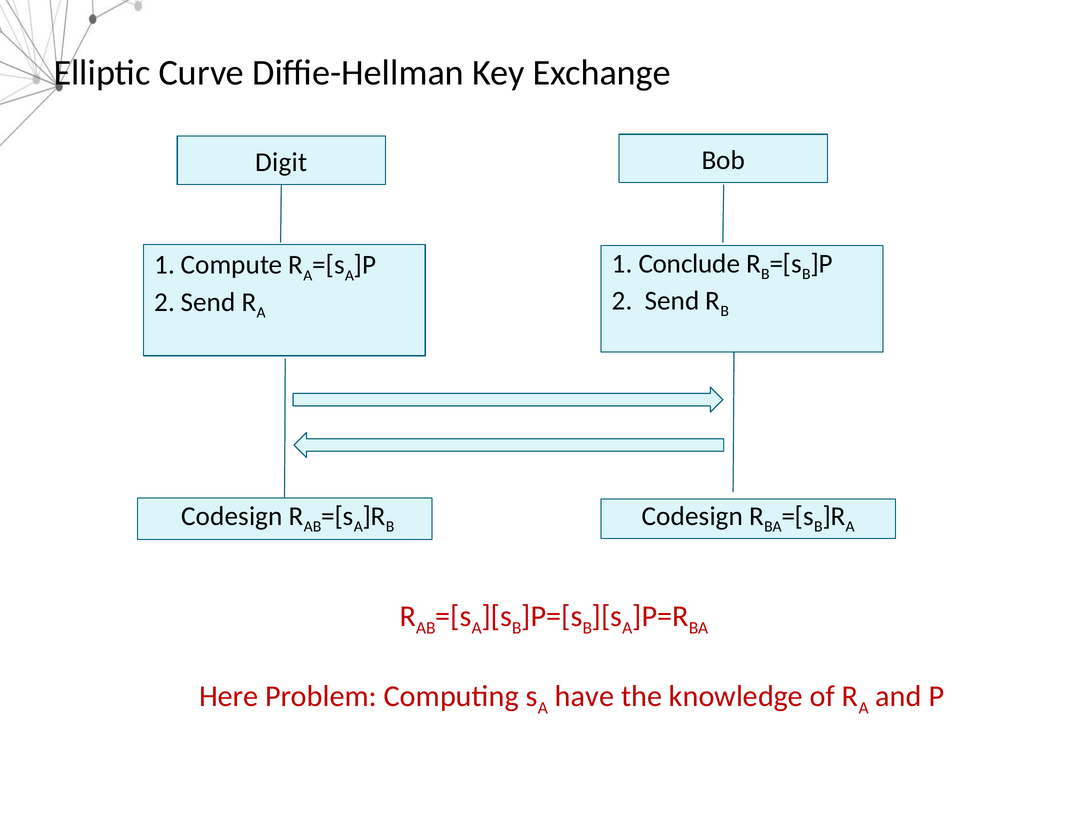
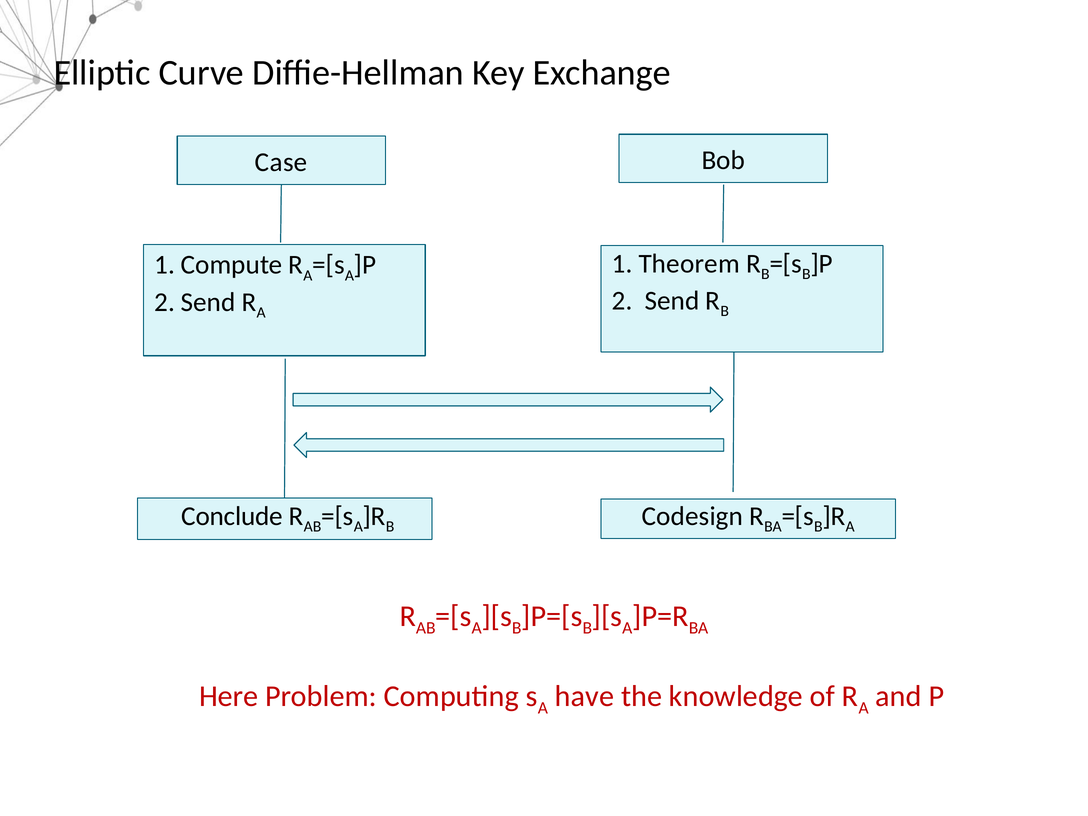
Digit: Digit -> Case (281, 162)
Conclude: Conclude -> Theorem (689, 264)
Codesign: Codesign -> Conclude (232, 516)
